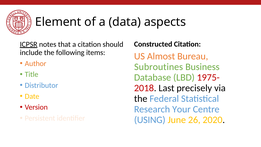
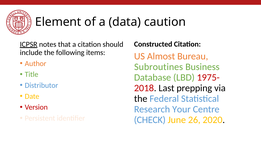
aspects: aspects -> caution (165, 22)
precisely: precisely -> prepping (194, 88)
USING: USING -> CHECK (150, 120)
